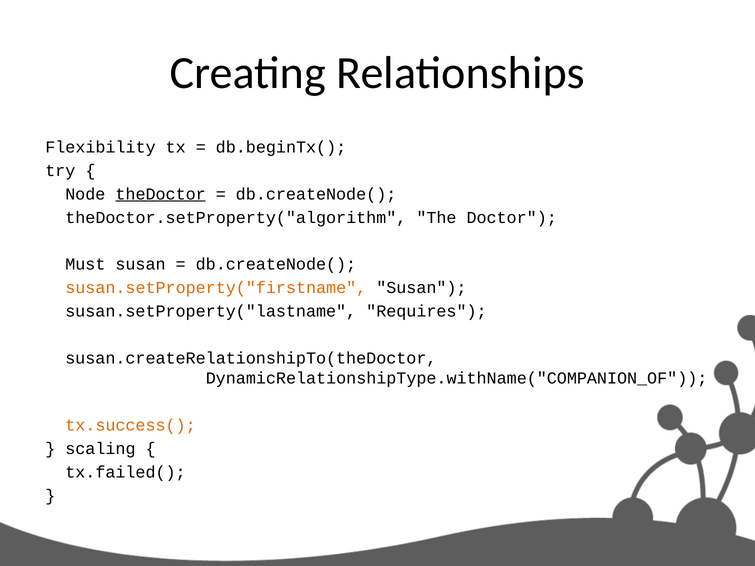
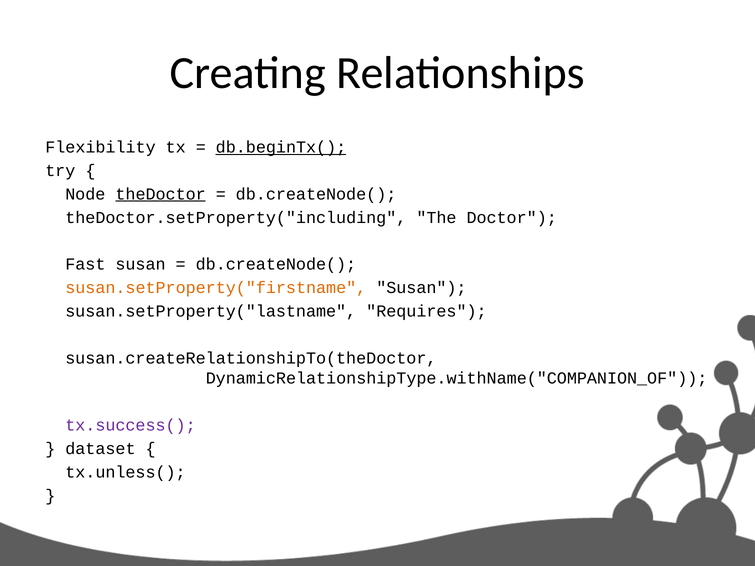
db.beginTx( underline: none -> present (281, 147)
theDoctor.setProperty("algorithm: theDoctor.setProperty("algorithm -> theDoctor.setProperty("including (236, 218)
Must: Must -> Fast (85, 265)
tx.success( colour: orange -> purple (130, 426)
scaling: scaling -> dataset (100, 449)
tx.failed(: tx.failed( -> tx.unless( (125, 473)
